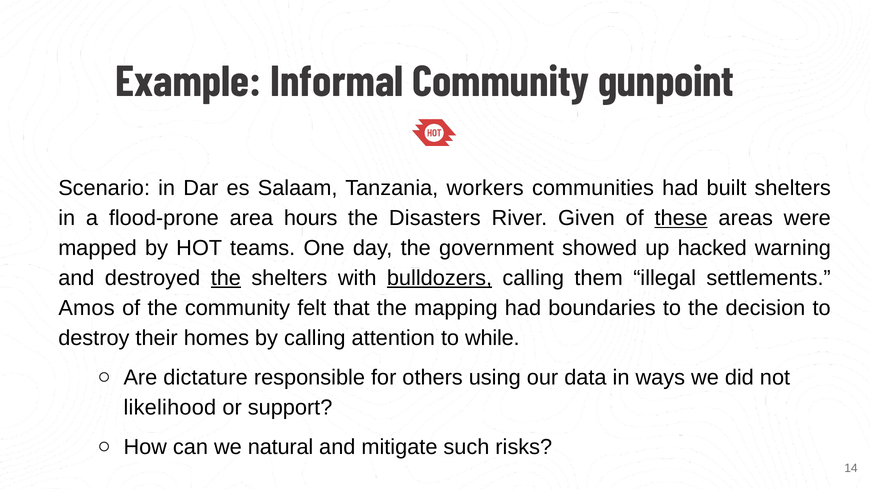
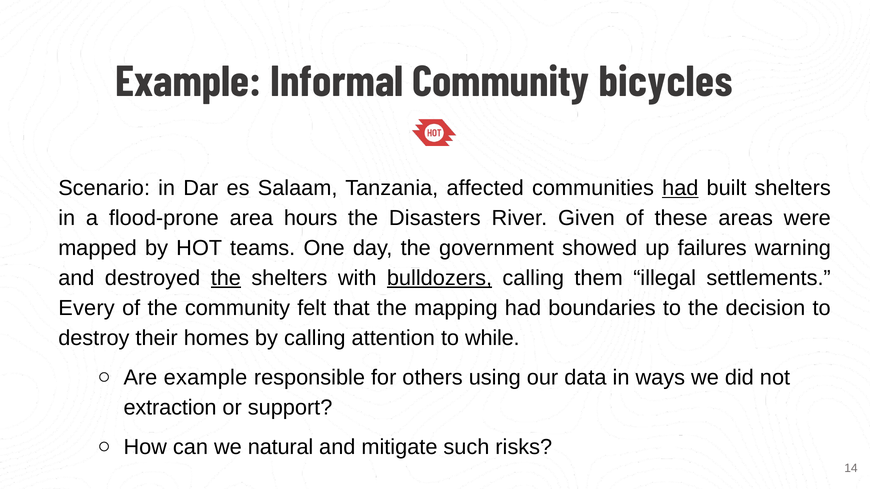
gunpoint: gunpoint -> bicycles (666, 82)
workers: workers -> affected (485, 188)
had underline: none -> present (680, 188)
these underline: present -> none (681, 218)
hacked: hacked -> failures (712, 248)
Amos: Amos -> Every (87, 308)
Are dictature: dictature -> example (205, 378)
likelihood: likelihood -> extraction (170, 408)
